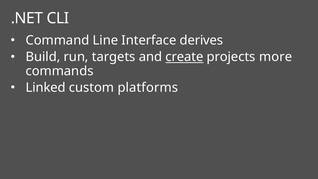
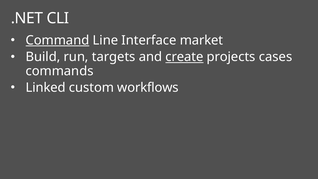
Command underline: none -> present (57, 40)
derives: derives -> market (201, 40)
more: more -> cases (276, 57)
platforms: platforms -> workflows (148, 88)
